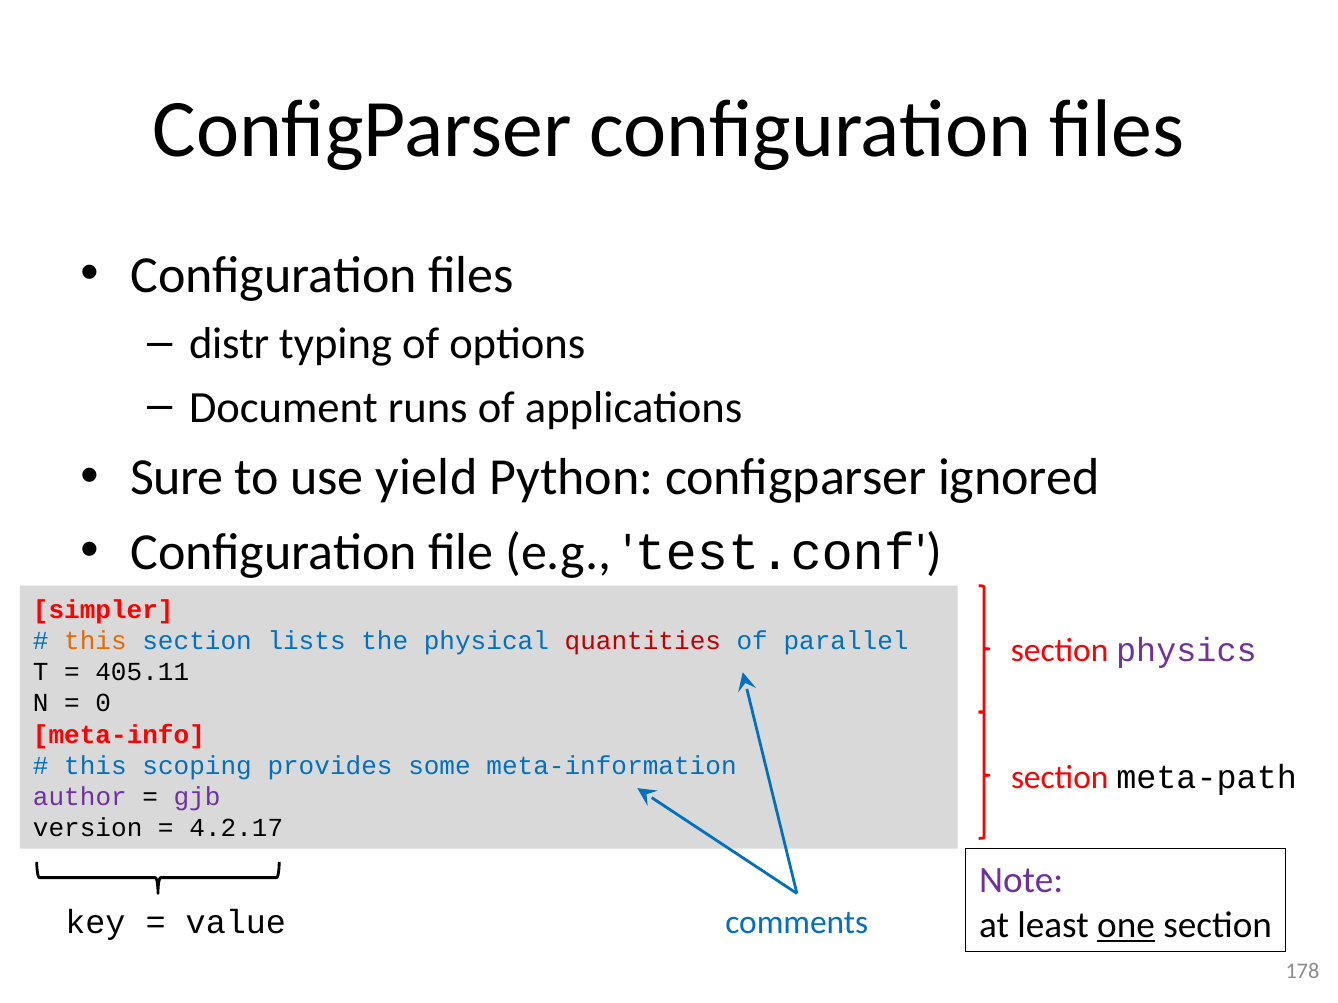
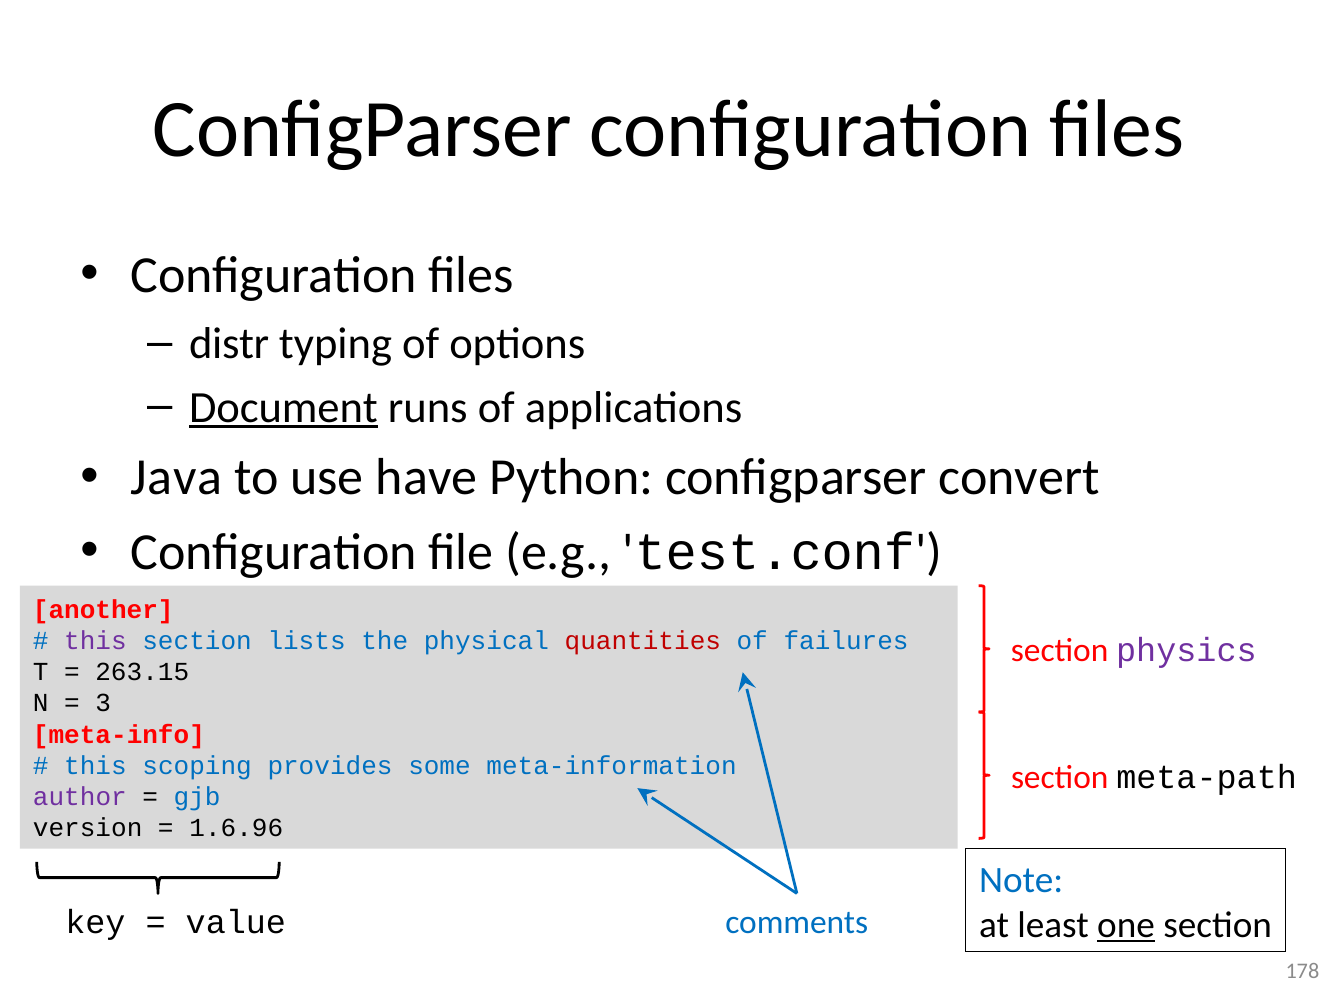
Document underline: none -> present (283, 408)
Sure: Sure -> Java (176, 478)
yield: yield -> have (427, 478)
ignored: ignored -> convert (1019, 478)
simpler: simpler -> another (103, 610)
this colour: orange -> purple (95, 641)
parallel: parallel -> failures (846, 641)
405.11: 405.11 -> 263.15 (142, 672)
0: 0 -> 3 (103, 704)
gjb colour: purple -> blue (197, 797)
4.2.17: 4.2.17 -> 1.6.96 (236, 829)
Note colour: purple -> blue (1021, 881)
